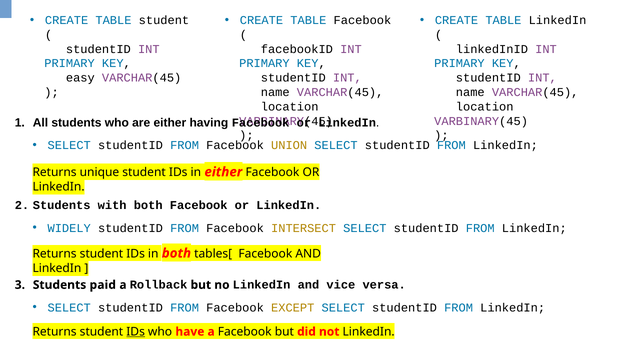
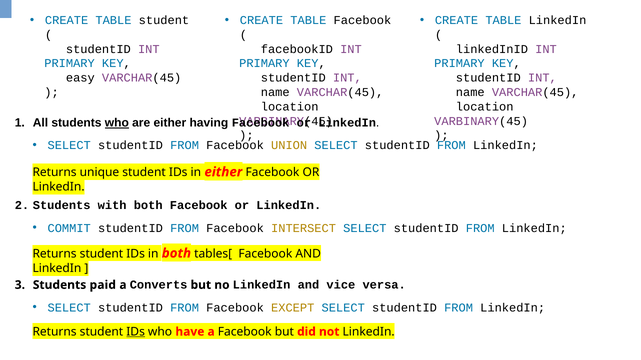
who underline: none -> present (117, 123)
WIDELY: WIDELY -> COMMIT (69, 229)
Rollback: Rollback -> Converts (159, 285)
